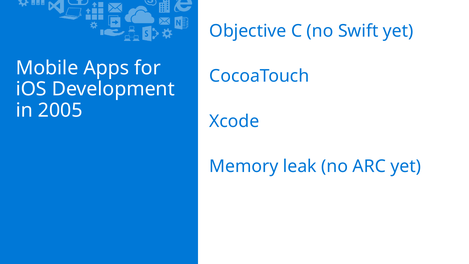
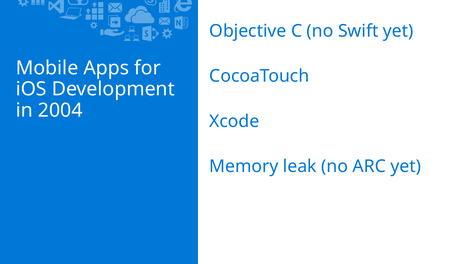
2005: 2005 -> 2004 (60, 110)
